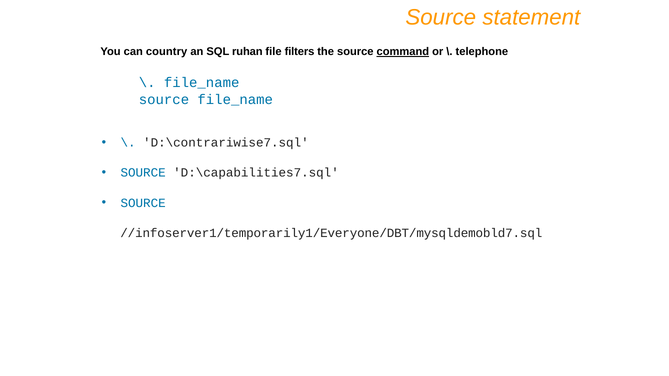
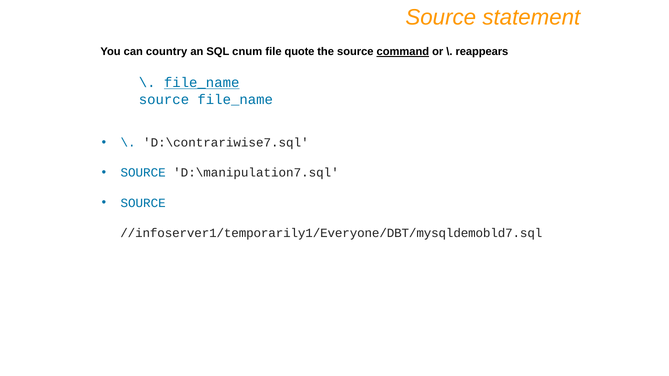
ruhan: ruhan -> cnum (247, 52)
filters: filters -> quote (300, 52)
telephone: telephone -> reappears (482, 52)
file_name underline: none -> present (202, 83)
D:\capabilities7.sql: D:\capabilities7.sql -> D:\manipulation7.sql (256, 173)
